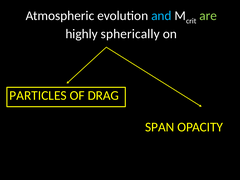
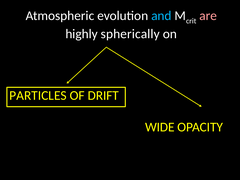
are colour: light green -> pink (208, 16)
DRAG: DRAG -> DRIFT (103, 95)
SPAN: SPAN -> WIDE (160, 127)
